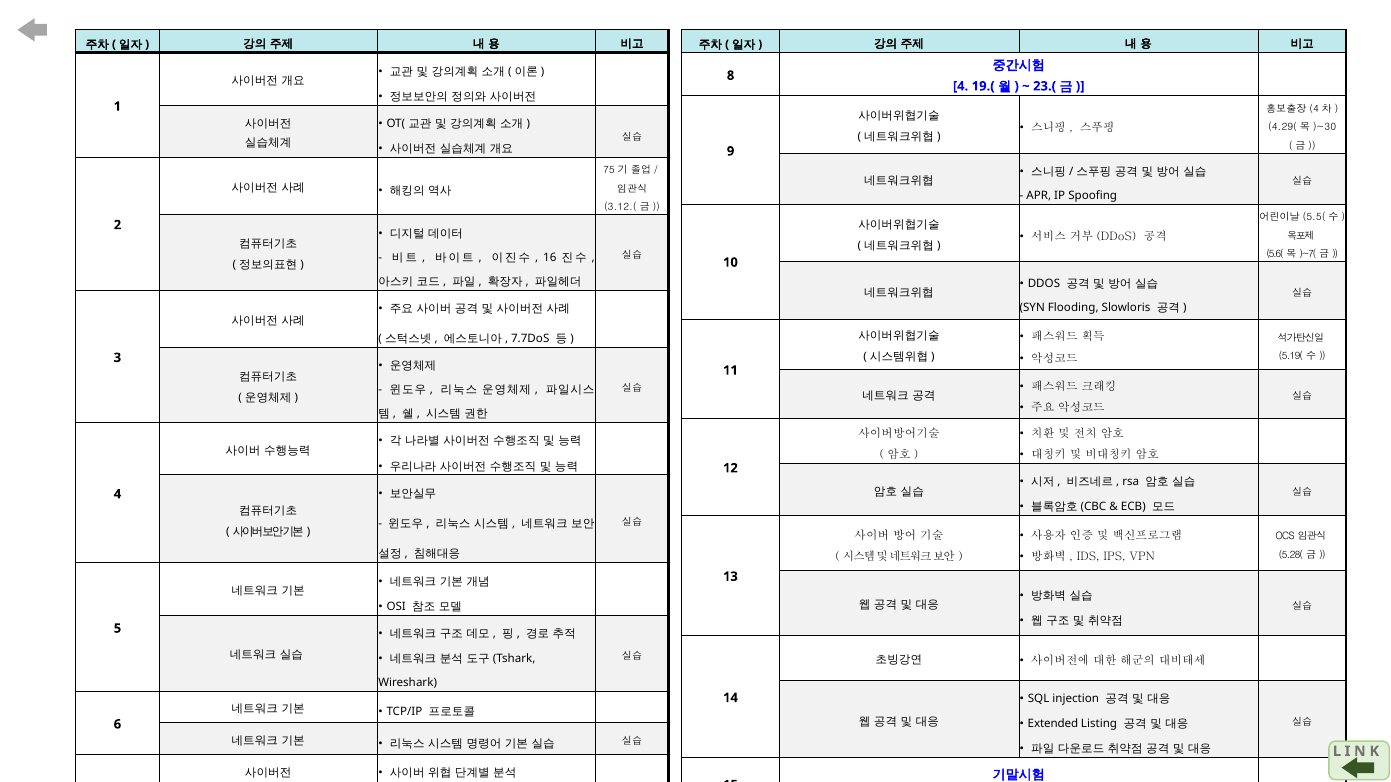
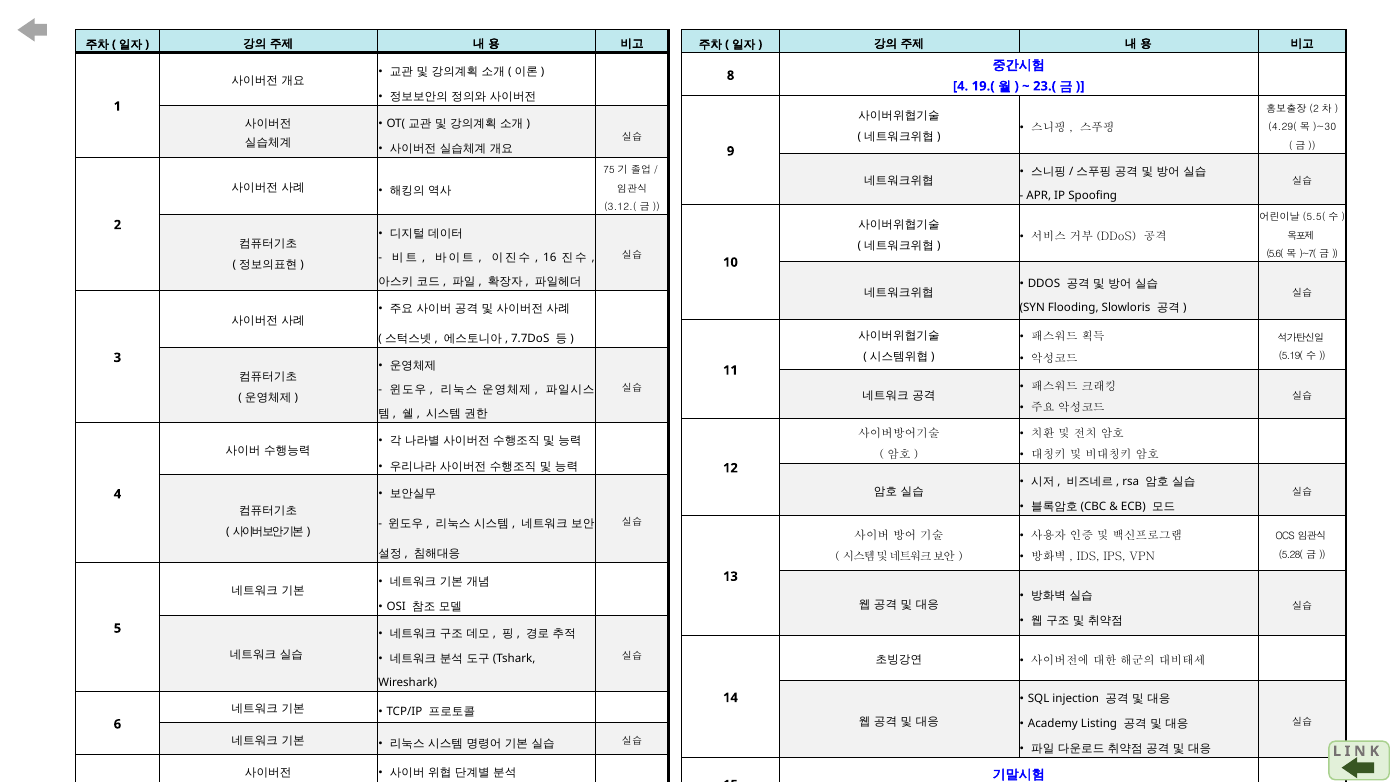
4: 4 -> 2 (1314, 109)
Extended: Extended -> Academy (1053, 725)
